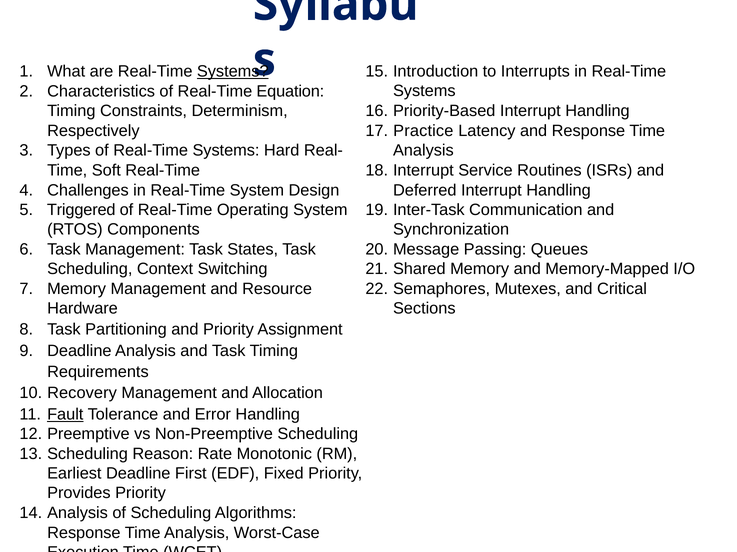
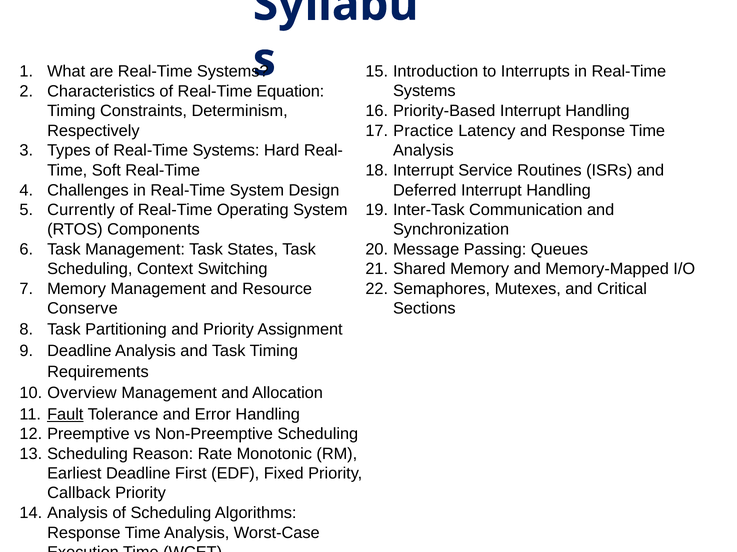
Systems underline: present -> none (233, 72)
Triggered: Triggered -> Currently (81, 210)
Hardware: Hardware -> Conserve (82, 309)
Recovery: Recovery -> Overview (82, 394)
Provides: Provides -> Callback (79, 494)
